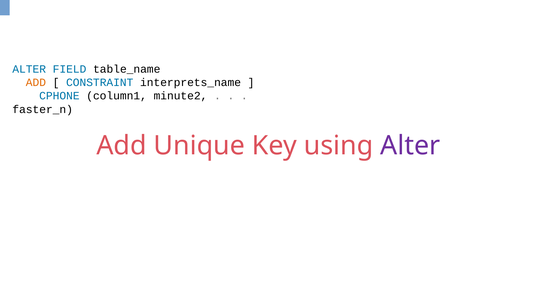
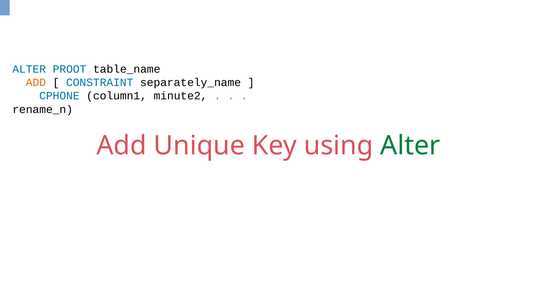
FIELD: FIELD -> PROOT (70, 69)
interprets_name: interprets_name -> separately_name (191, 83)
faster_n: faster_n -> rename_n (43, 109)
Alter colour: purple -> green (410, 146)
